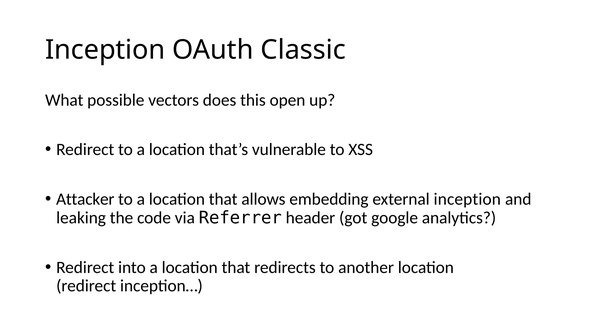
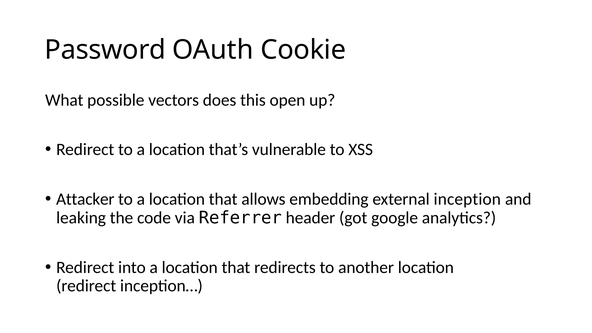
Inception: Inception -> Password (105, 50)
Classic: Classic -> Cookie (303, 50)
